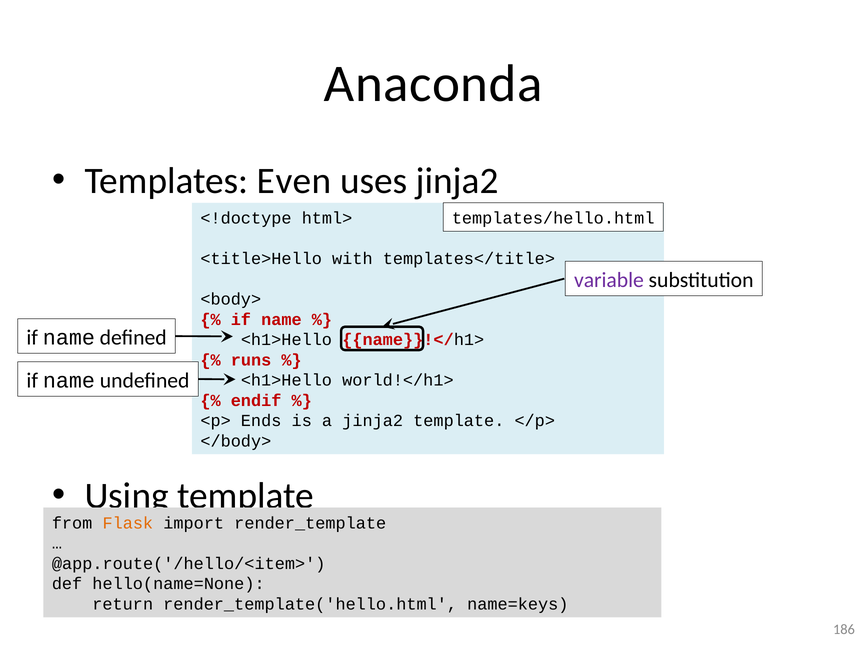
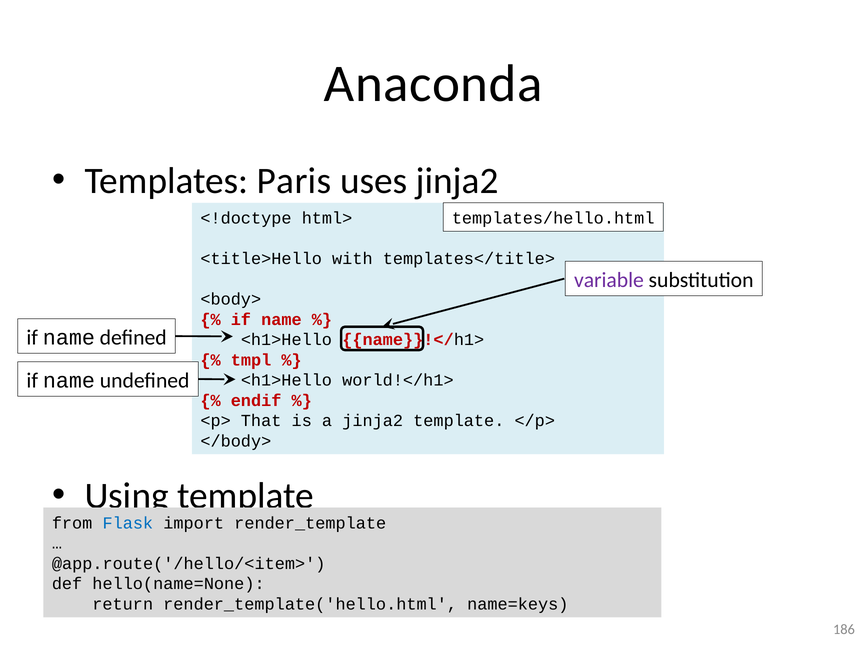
Even: Even -> Paris (294, 181)
runs: runs -> tmpl (251, 360)
Ends: Ends -> That (261, 421)
Flask colour: orange -> blue (128, 523)
